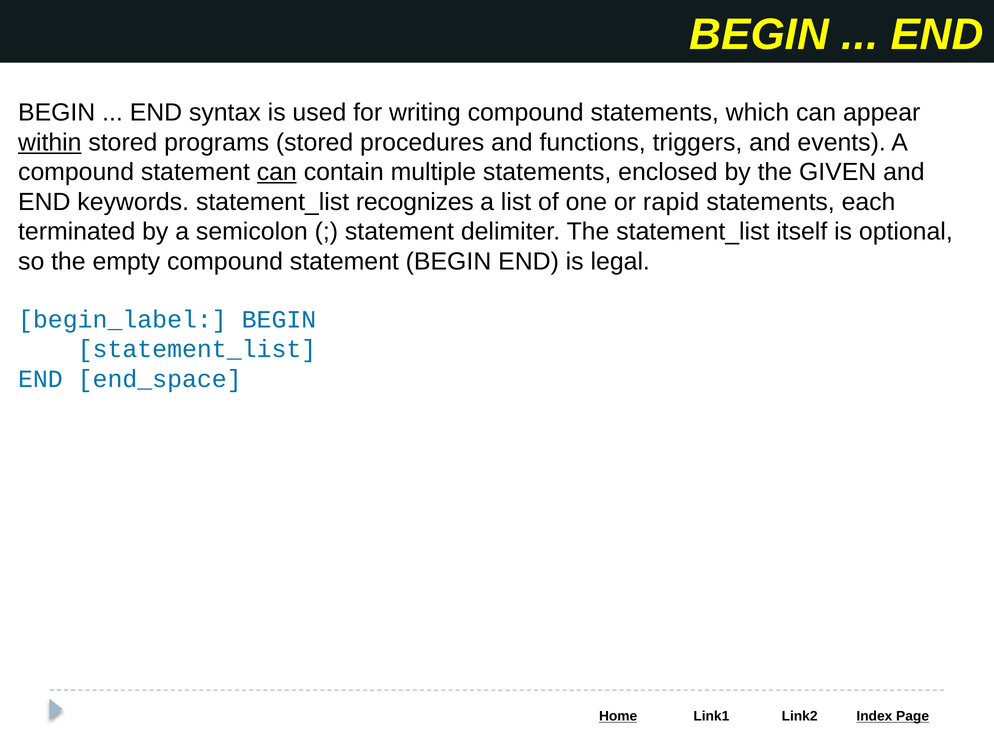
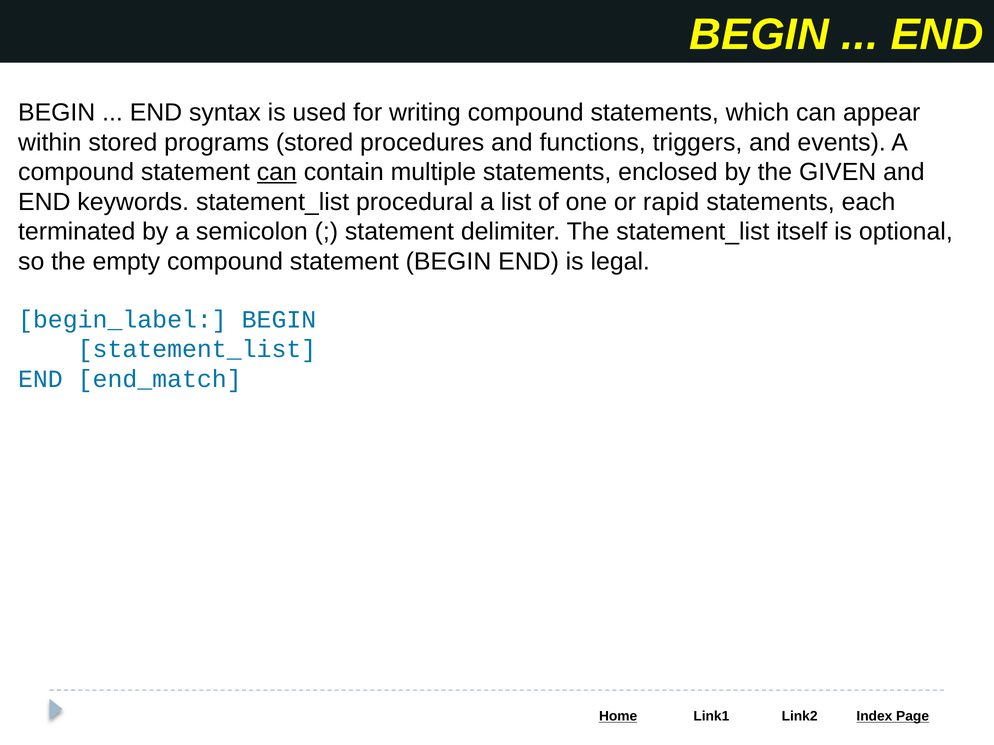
within underline: present -> none (50, 142)
recognizes: recognizes -> procedural (415, 202)
end_space: end_space -> end_match (160, 379)
